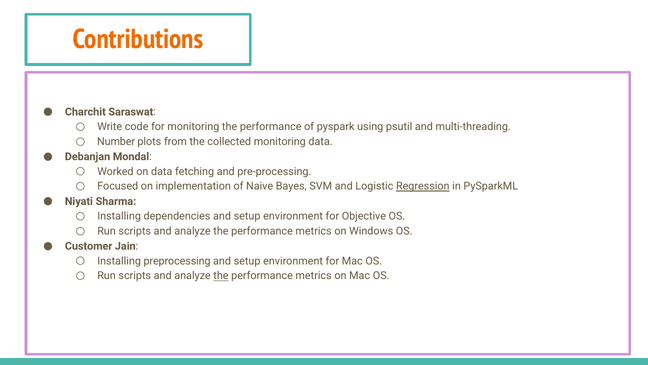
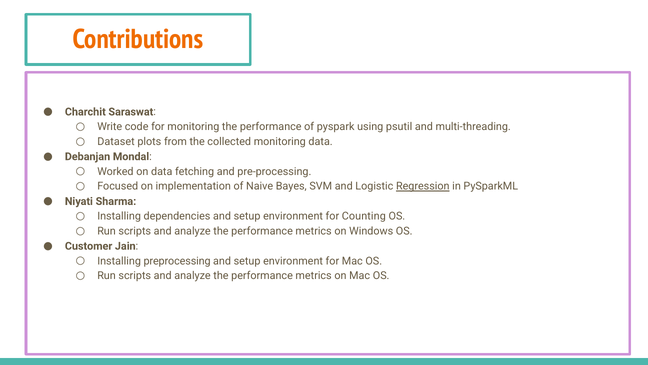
Number: Number -> Dataset (116, 141)
Objective: Objective -> Counting (364, 216)
the underline: present -> none (221, 276)
